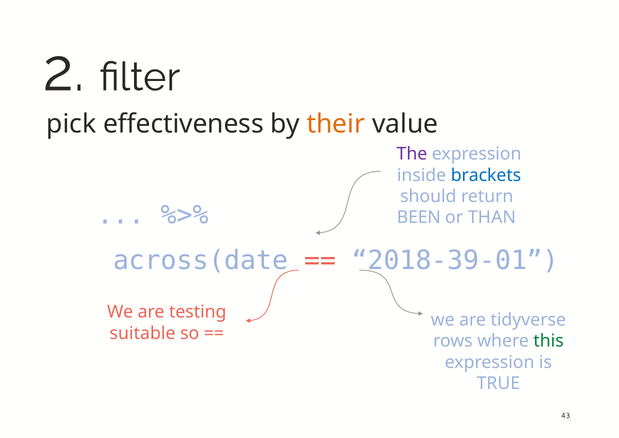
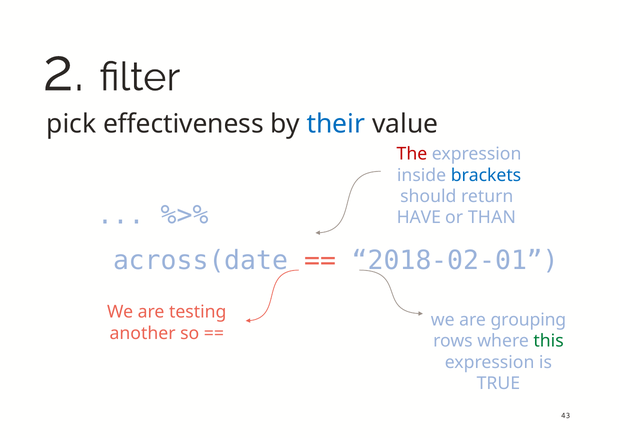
their colour: orange -> blue (336, 124)
The colour: purple -> red (412, 154)
BEEN: BEEN -> HAVE (419, 217)
2018-39-01: 2018-39-01 -> 2018-02-01 (455, 260)
tidyverse: tidyverse -> grouping (528, 320)
suitable: suitable -> another (143, 333)
